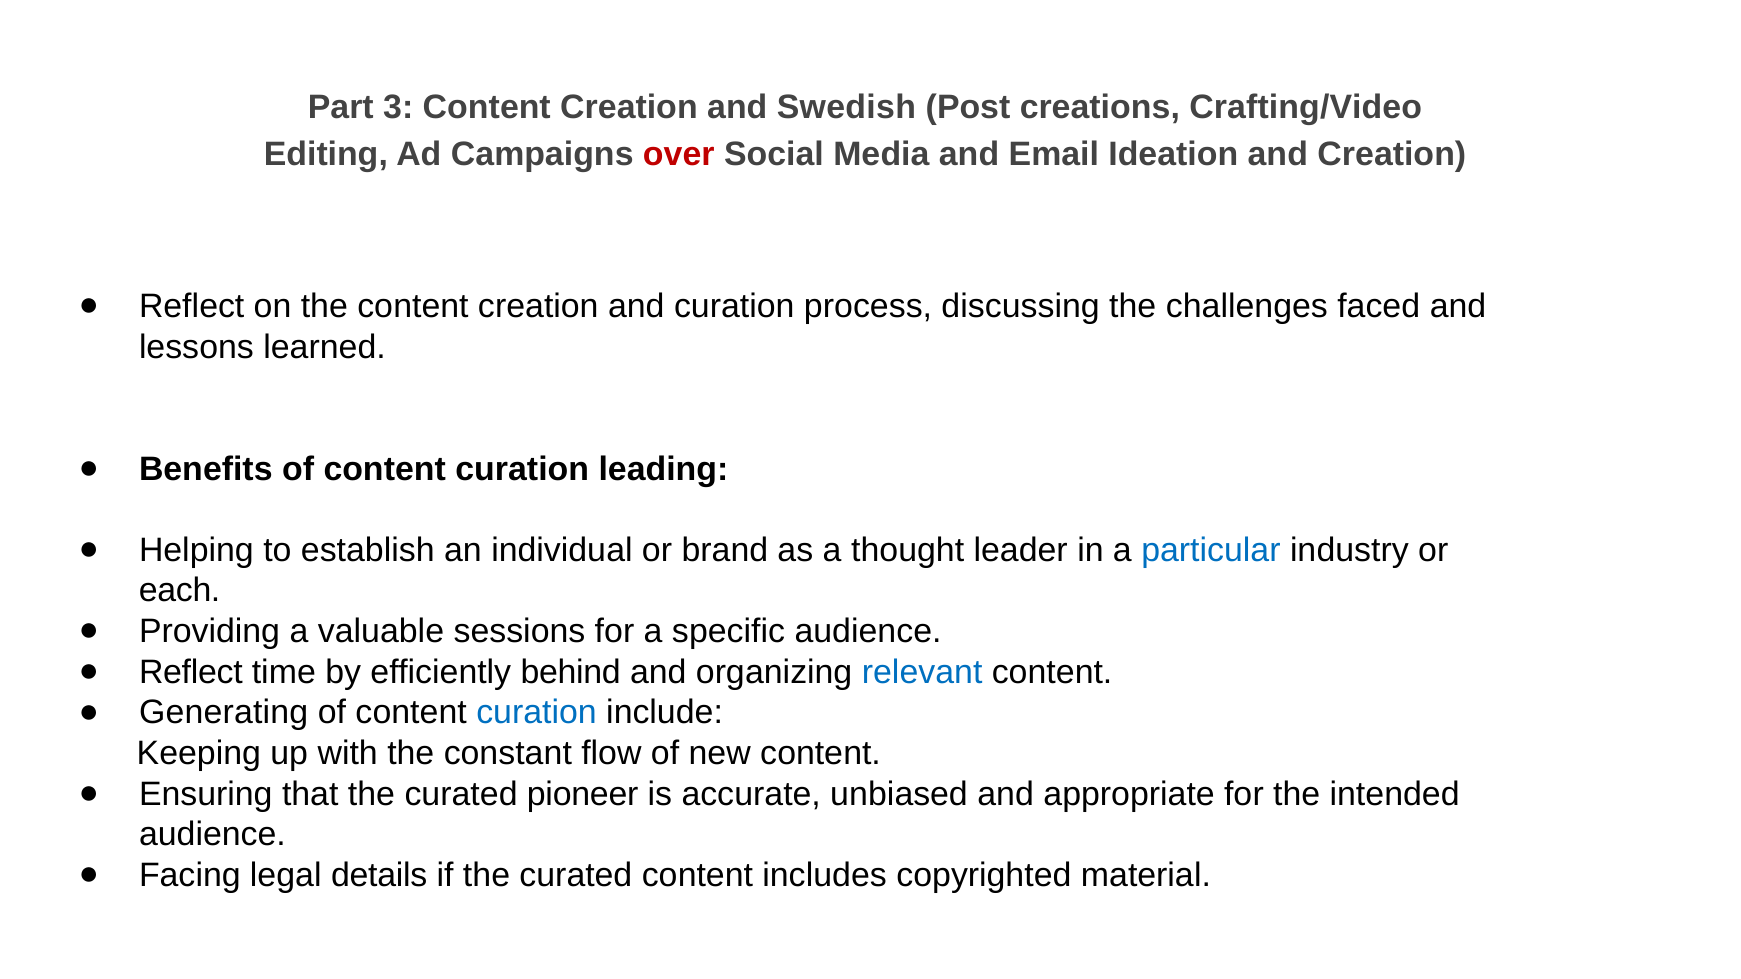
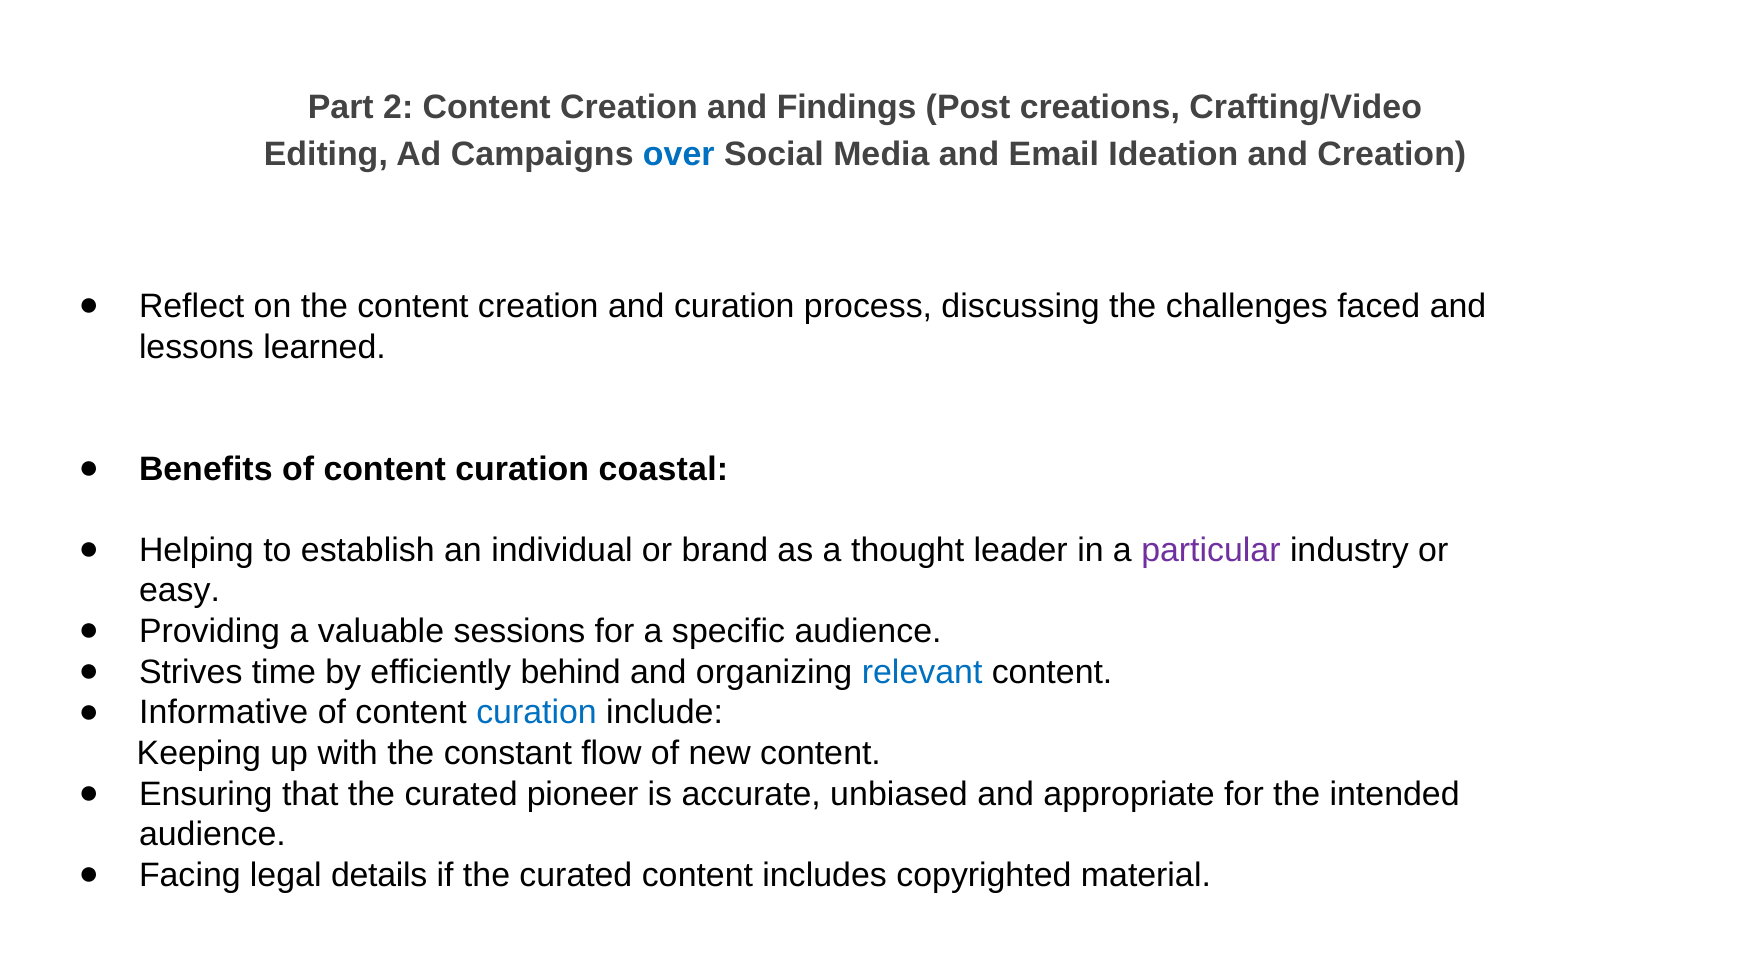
3: 3 -> 2 (398, 108)
Swedish: Swedish -> Findings (847, 108)
over colour: red -> blue (679, 154)
leading: leading -> coastal (663, 469)
particular colour: blue -> purple (1211, 550)
each: each -> easy (179, 591)
Reflect: Reflect -> Strives (191, 672)
Generating: Generating -> Informative (224, 713)
